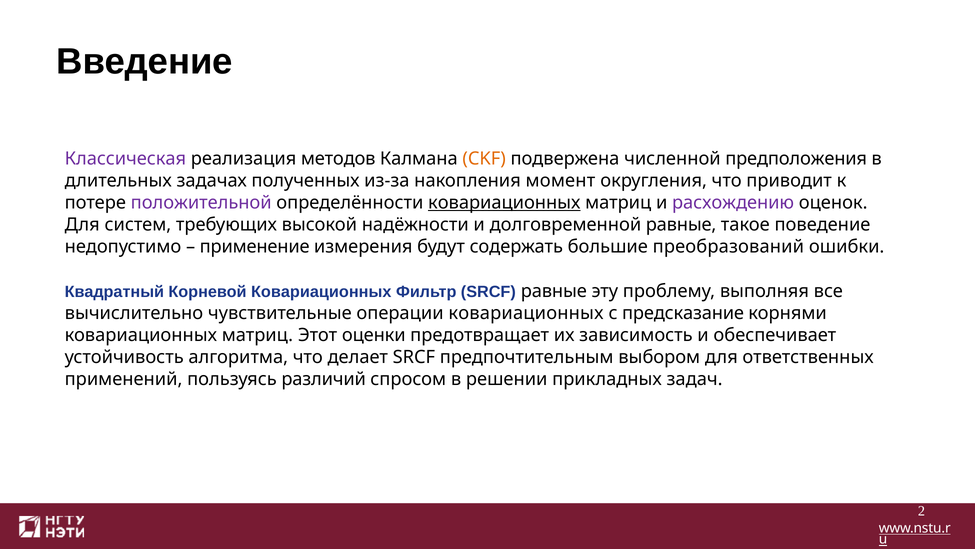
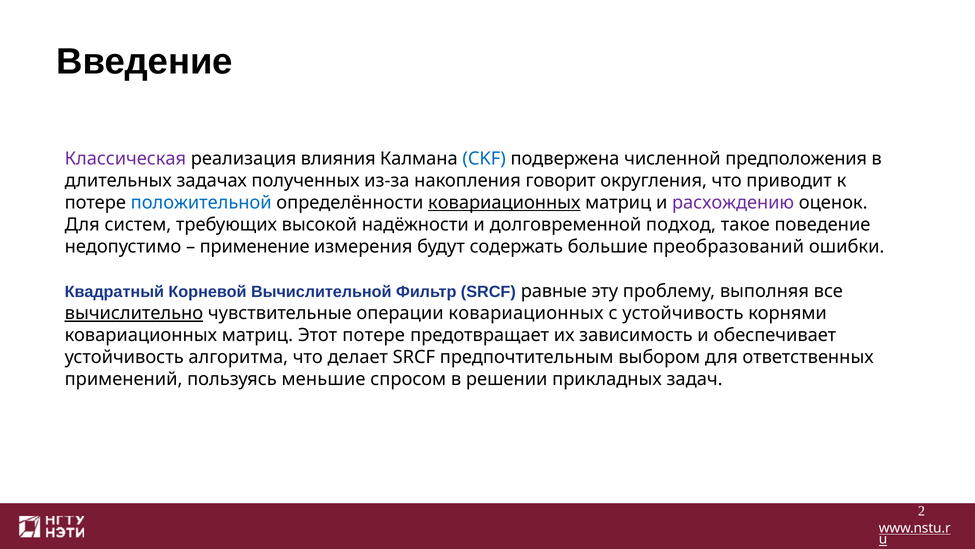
методов: методов -> влияния (338, 158)
CKF colour: orange -> blue (484, 158)
момент: момент -> говорит (561, 180)
положительной colour: purple -> blue (201, 202)
долговременной равные: равные -> подход (681, 224)
Корневой Ковариационных: Ковариационных -> Вычислительной (321, 292)
вычислительно underline: none -> present (134, 313)
с предсказание: предсказание -> устойчивость (683, 313)
Этот оценки: оценки -> потере (374, 335)
различий: различий -> меньшие (324, 379)
